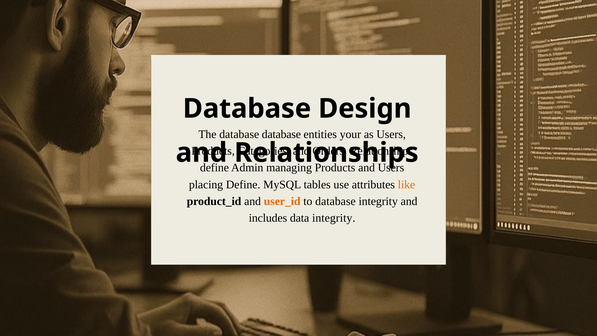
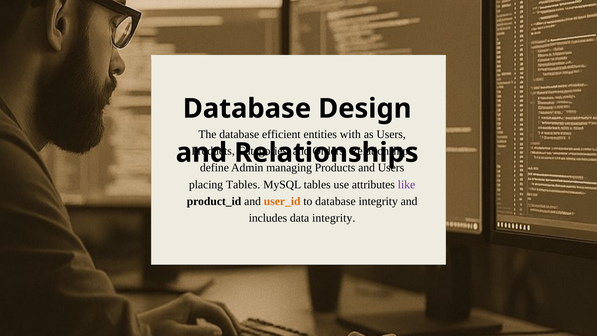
database database: database -> efficient (281, 134)
your: your -> with (350, 134)
placing Define: Define -> Tables (243, 184)
like colour: orange -> purple (406, 184)
